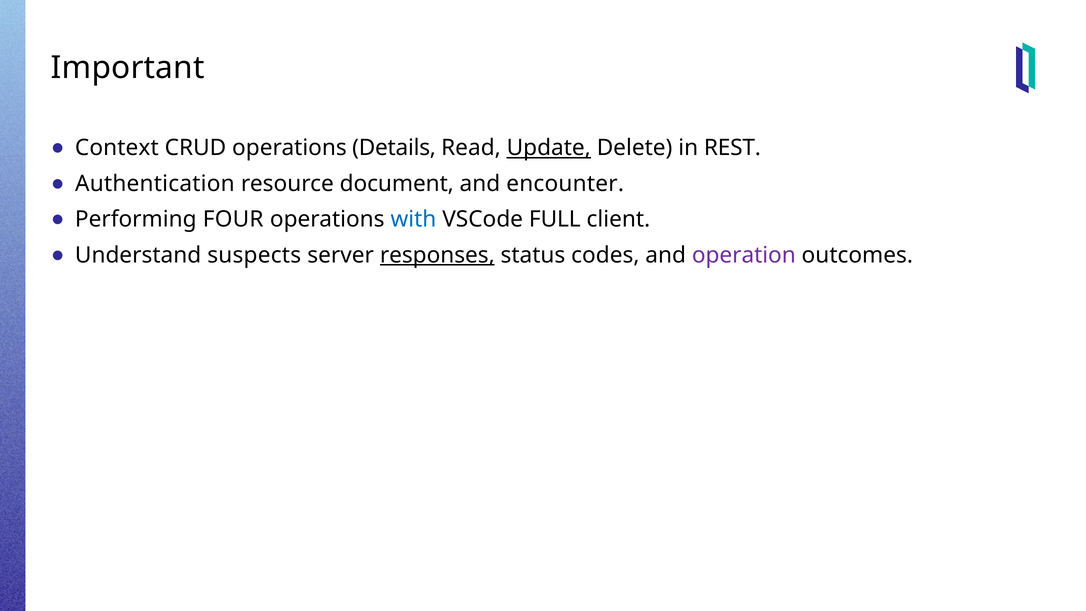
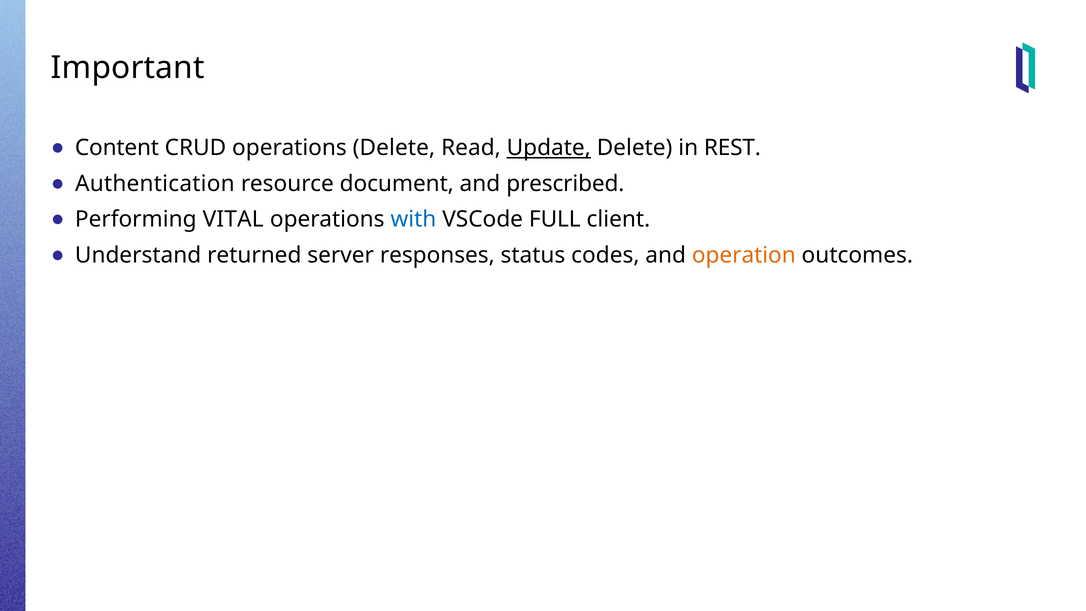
Context: Context -> Content (117, 148)
operations Details: Details -> Delete (394, 148)
encounter: encounter -> prescribed (565, 184)
FOUR: FOUR -> VITAL (233, 219)
suspects: suspects -> returned (254, 255)
responses underline: present -> none (437, 255)
operation colour: purple -> orange (744, 255)
